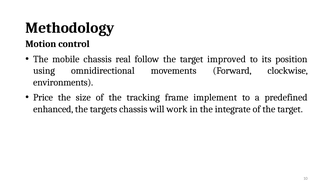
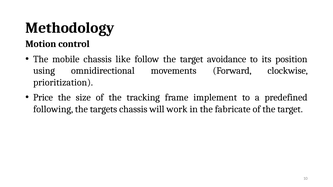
real: real -> like (123, 59)
improved: improved -> avoidance (227, 59)
environments: environments -> prioritization (63, 83)
enhanced: enhanced -> following (53, 109)
integrate: integrate -> fabricate (233, 109)
